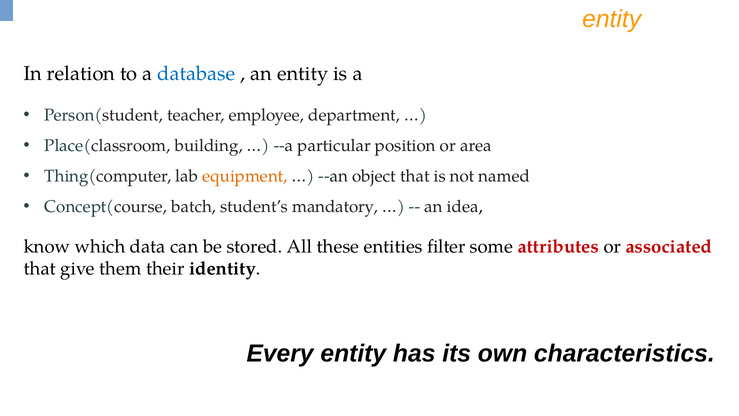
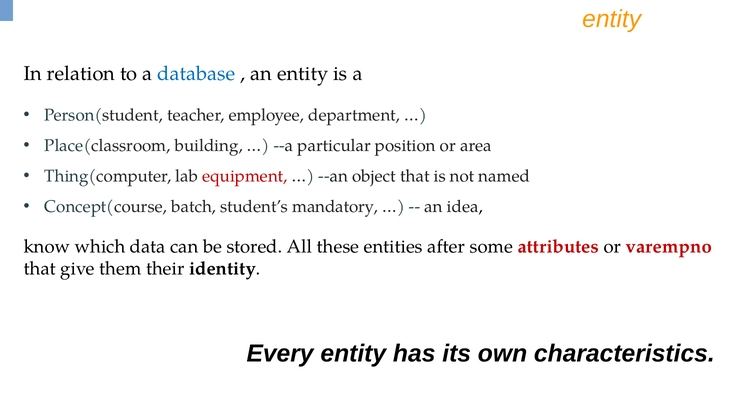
equipment colour: orange -> red (245, 176)
filter: filter -> after (446, 246)
associated: associated -> varempno (669, 246)
